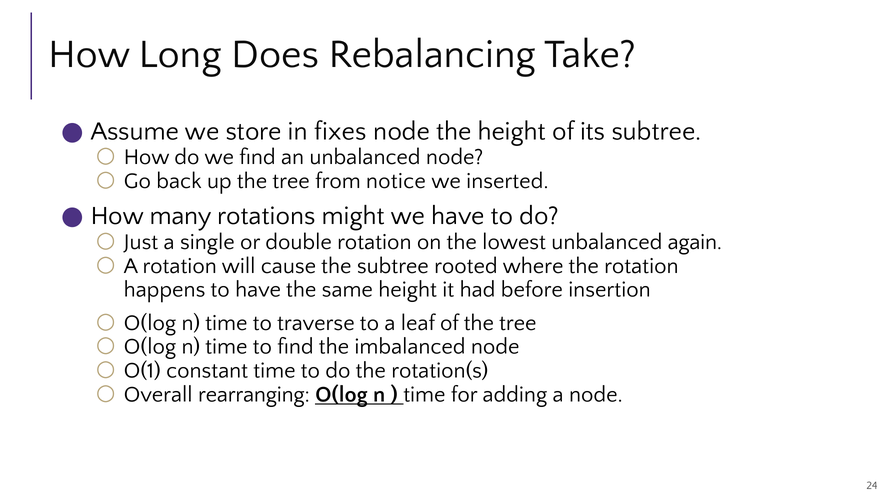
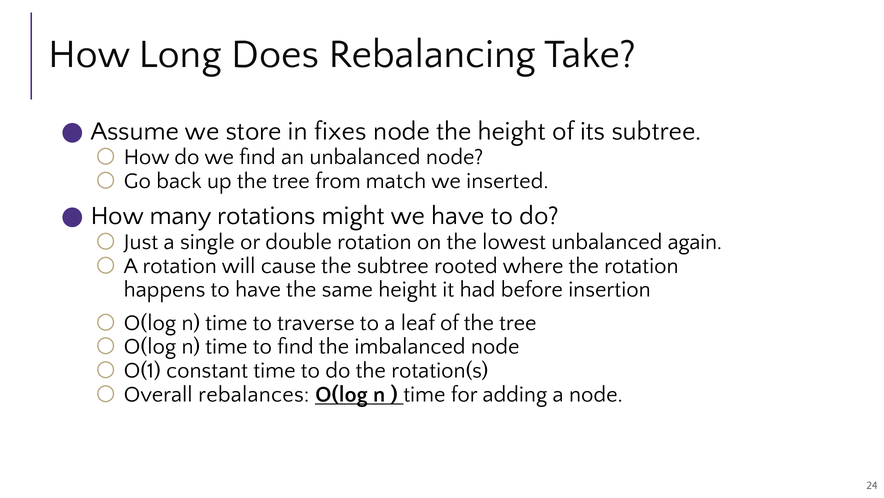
notice: notice -> match (396, 181)
rearranging: rearranging -> rebalances (254, 394)
